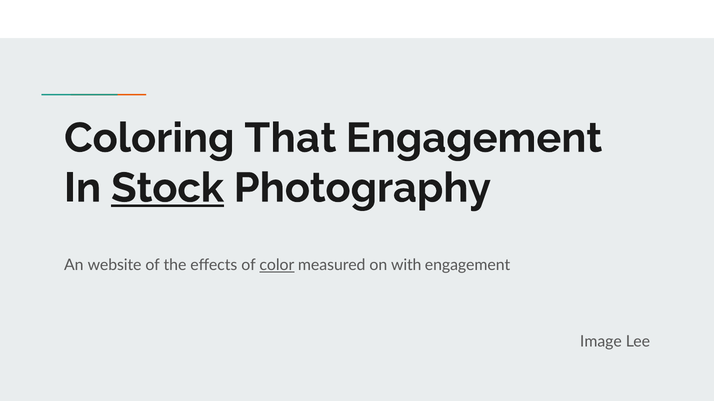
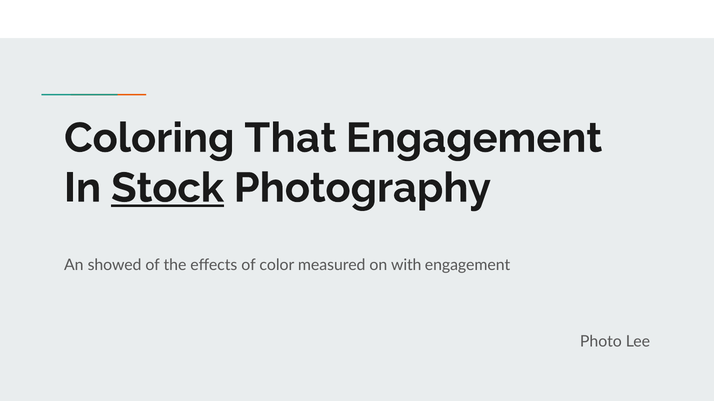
website: website -> showed (115, 266)
color underline: present -> none (277, 266)
Image: Image -> Photo (601, 342)
